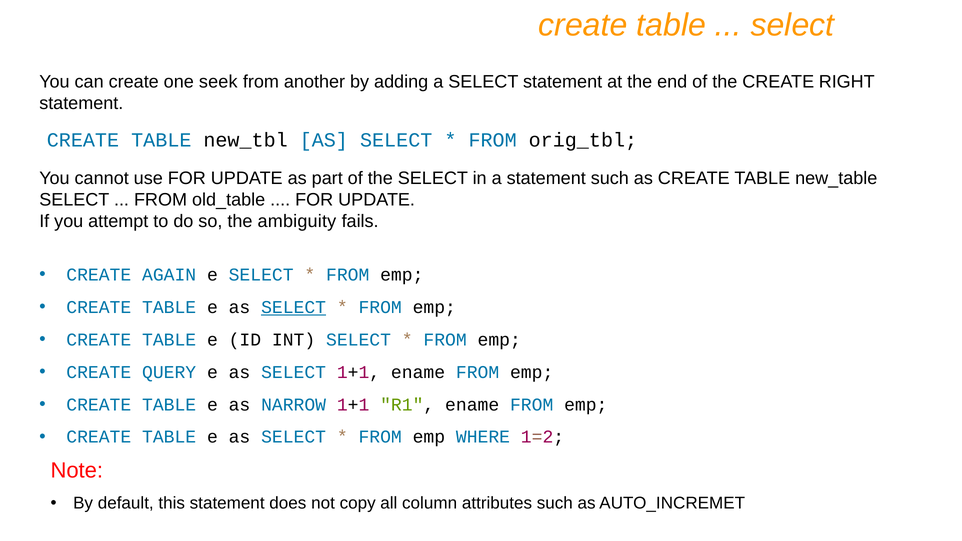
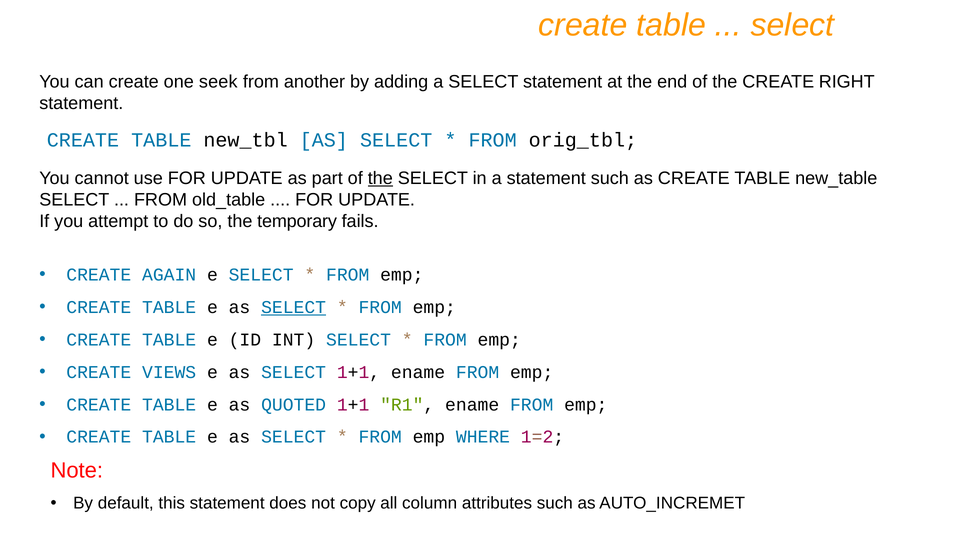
the underline: none -> present (380, 178)
ambiguity: ambiguity -> temporary (297, 222)
QUERY: QUERY -> VIEWS (169, 372)
NARROW: NARROW -> QUOTED (294, 405)
